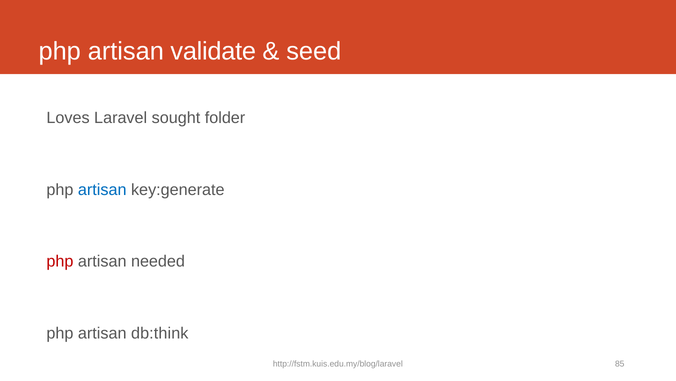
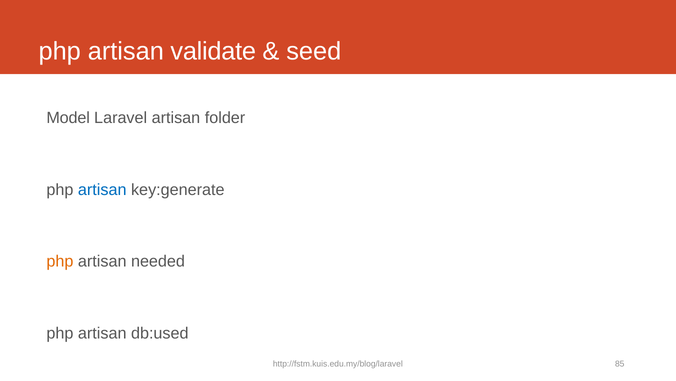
Loves: Loves -> Model (68, 118)
Laravel sought: sought -> artisan (176, 118)
php colour: red -> orange (60, 261)
db:think: db:think -> db:used (160, 333)
